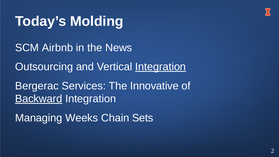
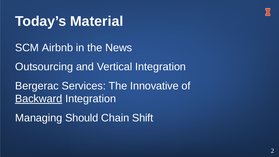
Molding: Molding -> Material (97, 21)
Integration underline: present -> none (161, 67)
Weeks: Weeks -> Should (82, 118)
Sets: Sets -> Shift (143, 118)
